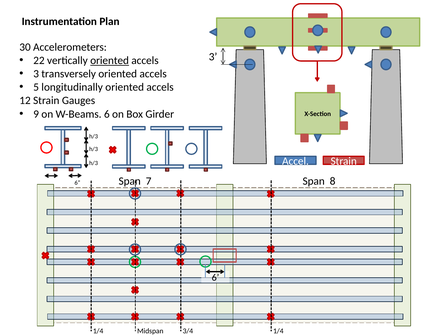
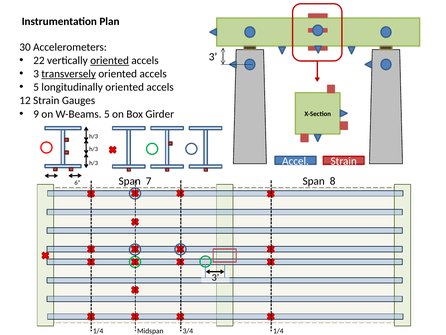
transversely underline: none -> present (69, 74)
W-Beams 6: 6 -> 5 (107, 114)
6: 6 -> 3 (215, 277)
